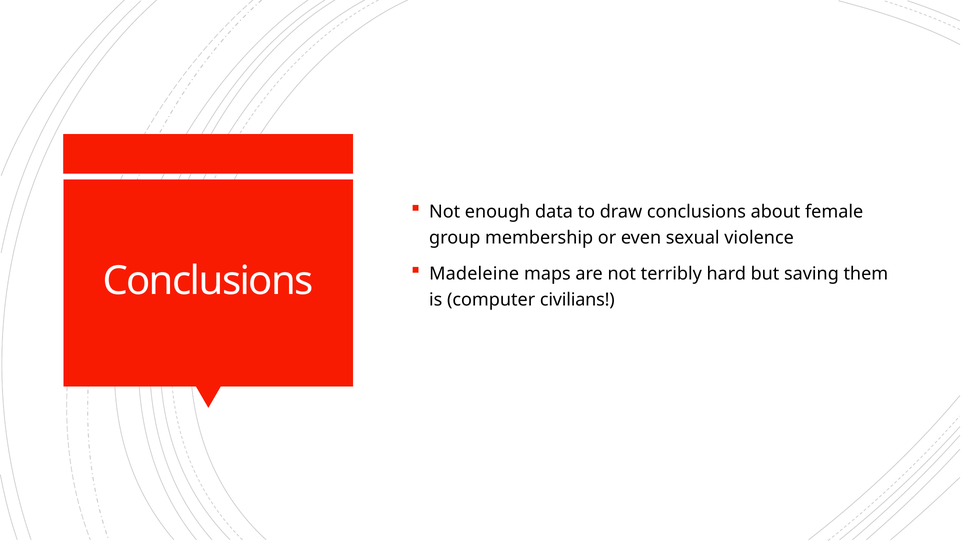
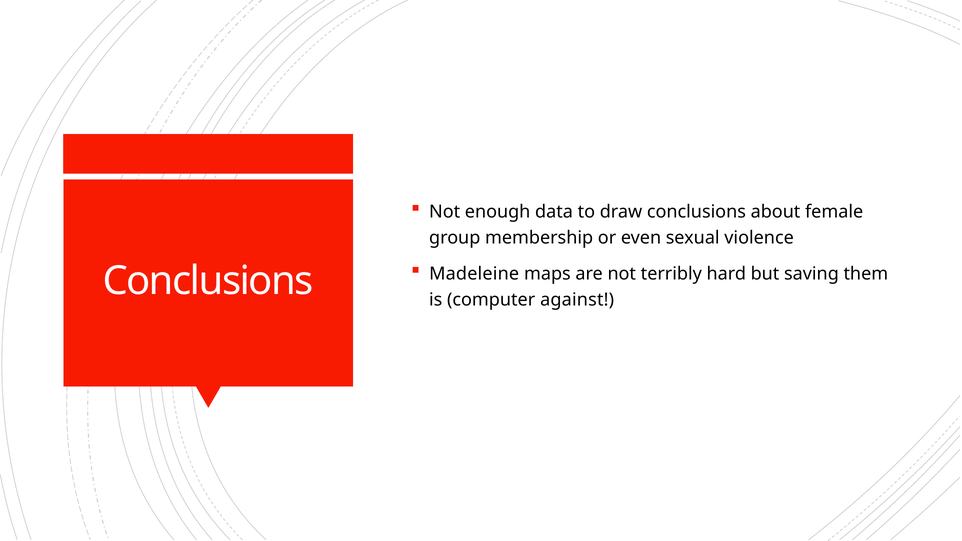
civilians: civilians -> against (577, 300)
